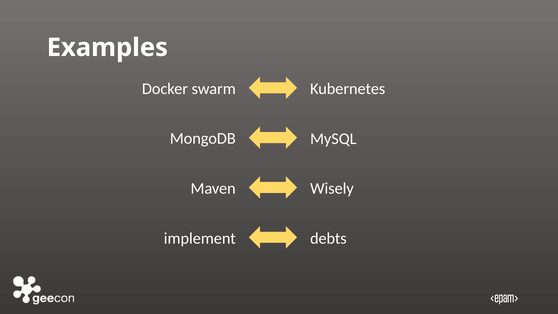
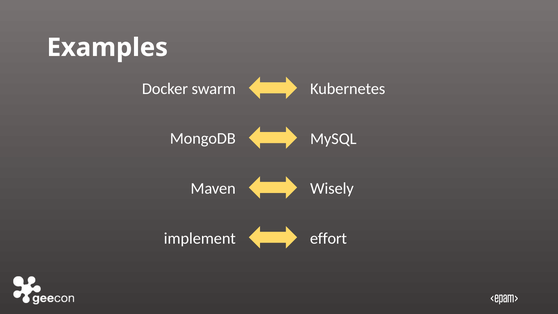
debts: debts -> effort (328, 238)
